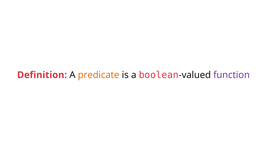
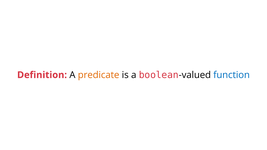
function colour: purple -> blue (232, 75)
